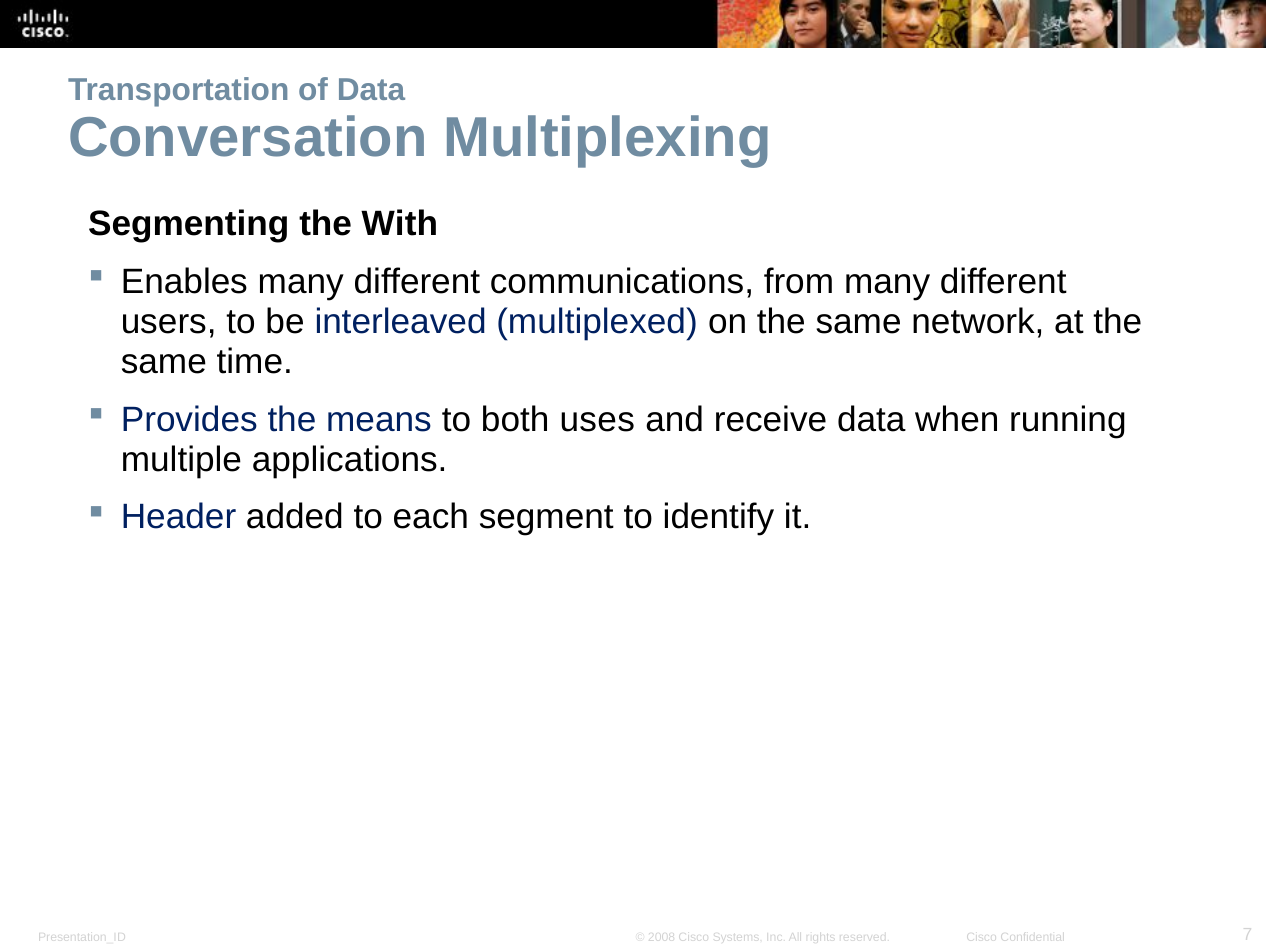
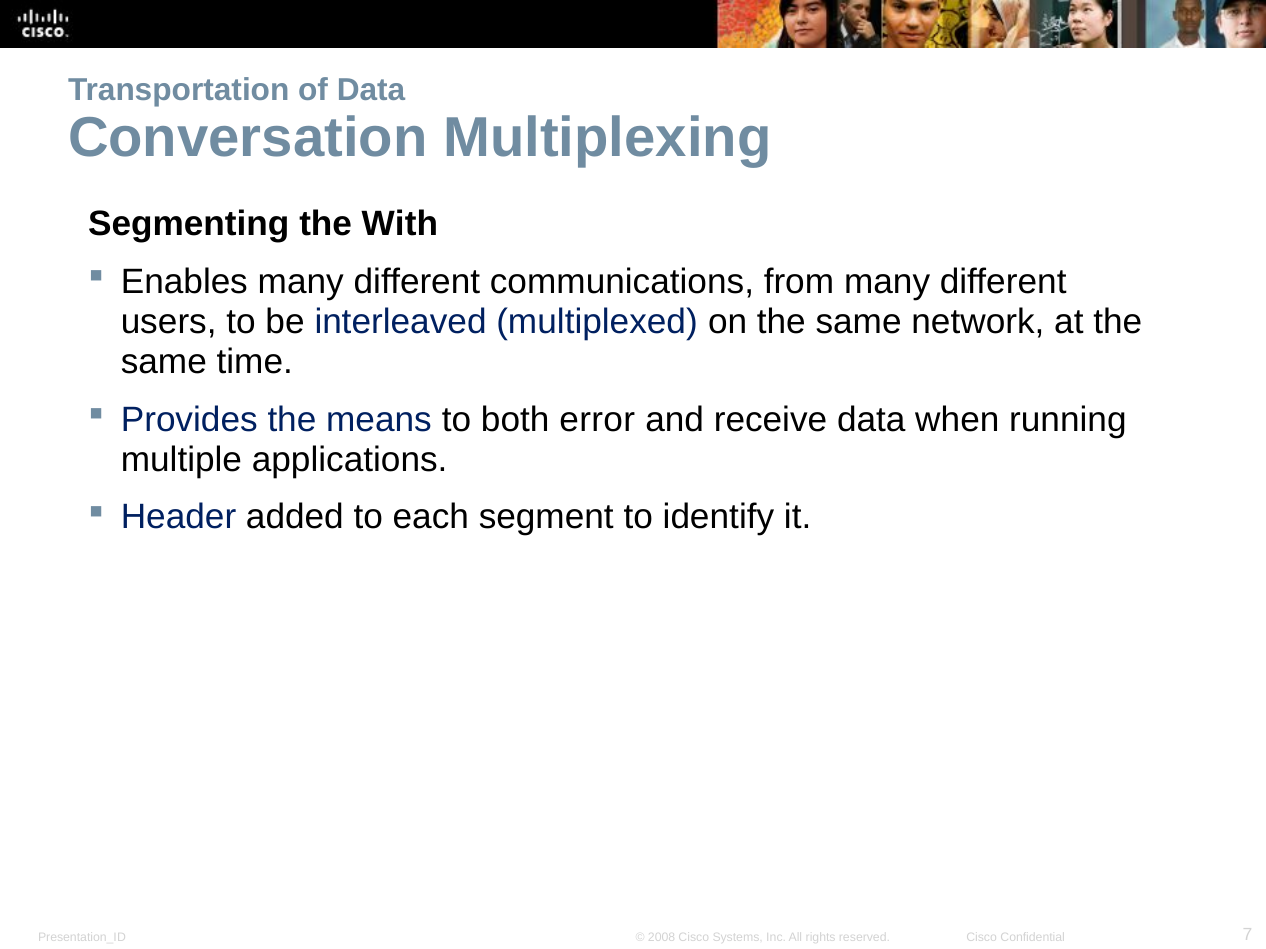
uses: uses -> error (597, 420)
